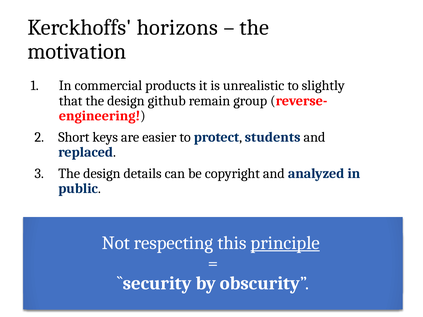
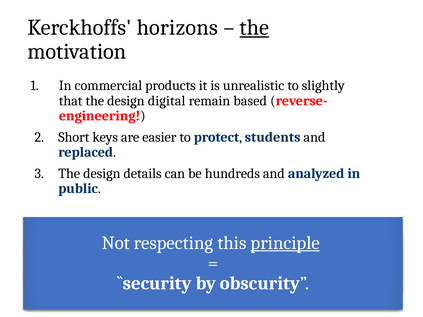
the underline: none -> present (254, 27)
github: github -> digital (167, 101)
group: group -> based (250, 101)
copyright: copyright -> hundreds (232, 174)
